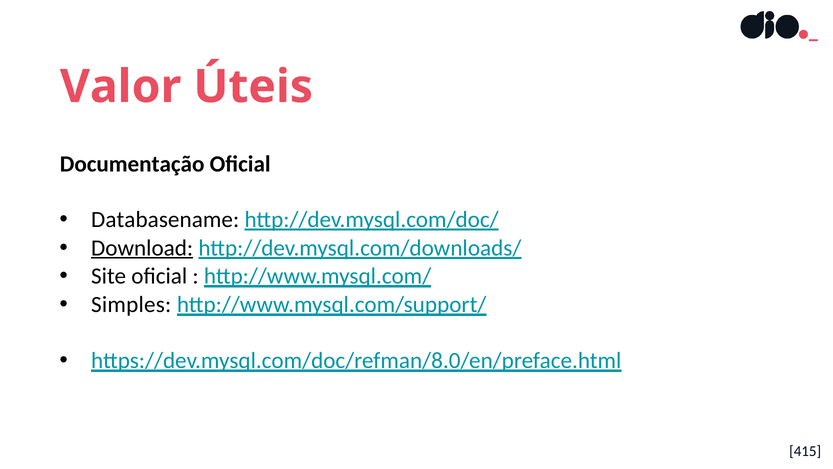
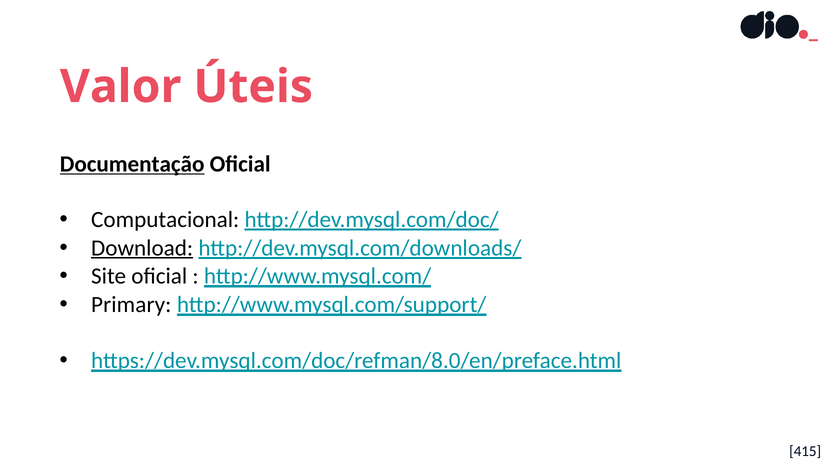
Documentação underline: none -> present (132, 164)
Databasename: Databasename -> Computacional (165, 219)
Simples: Simples -> Primary (131, 304)
